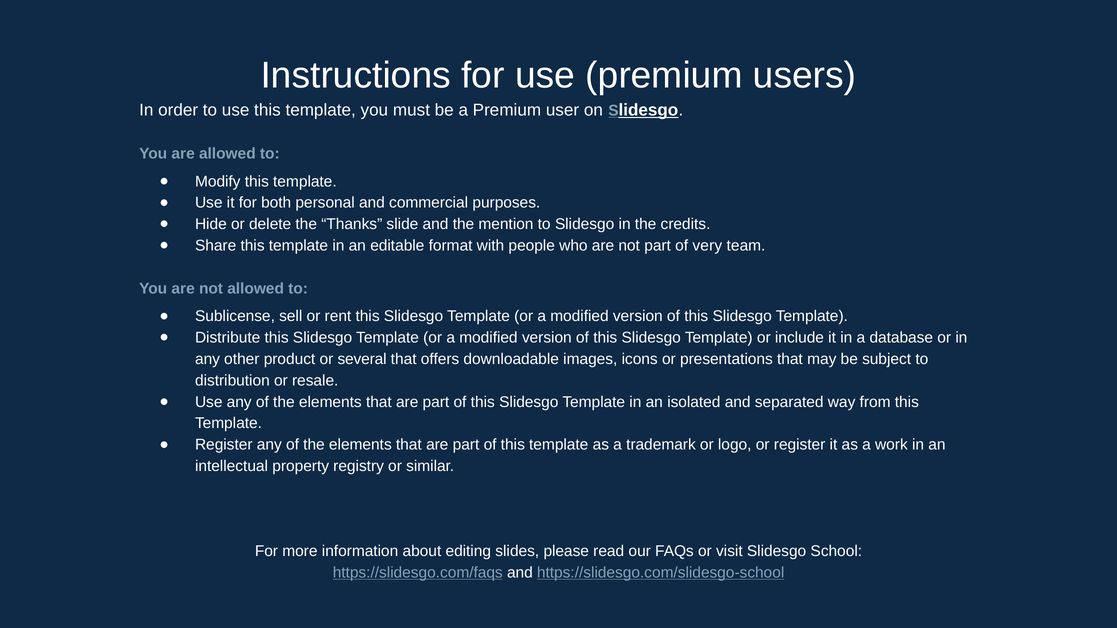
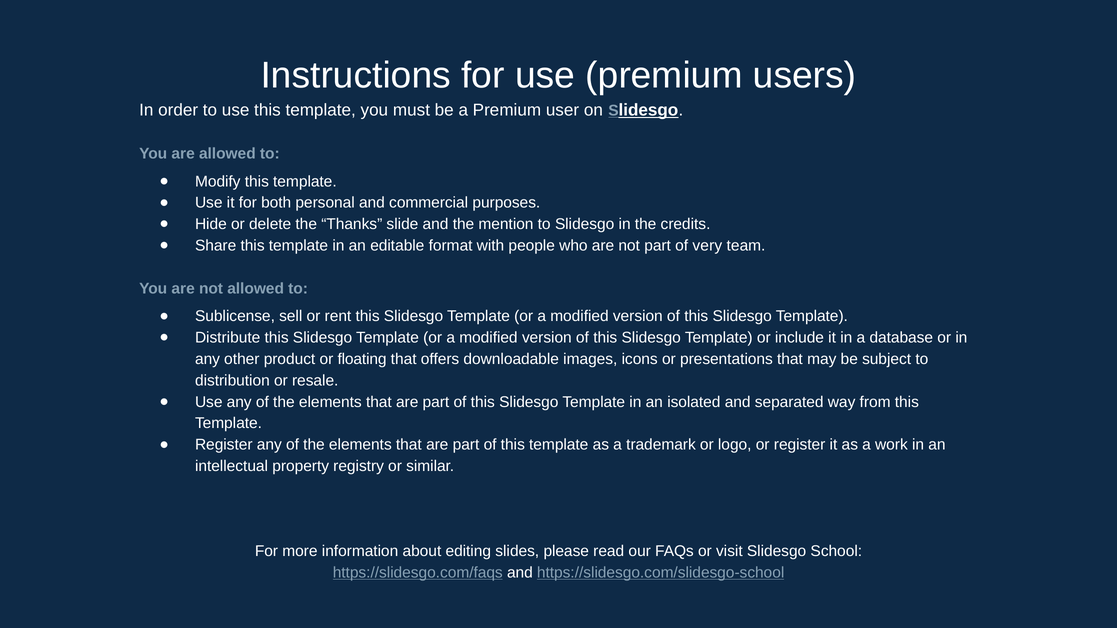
several: several -> floating (362, 359)
